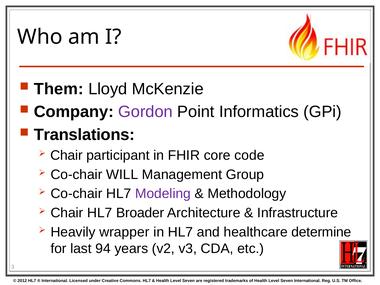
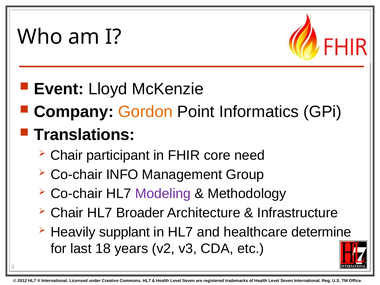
Them: Them -> Event (59, 89)
Gordon colour: purple -> orange (146, 112)
code: code -> need (250, 155)
WILL: WILL -> INFO (122, 175)
wrapper: wrapper -> supplant (125, 232)
94: 94 -> 18 (103, 249)
